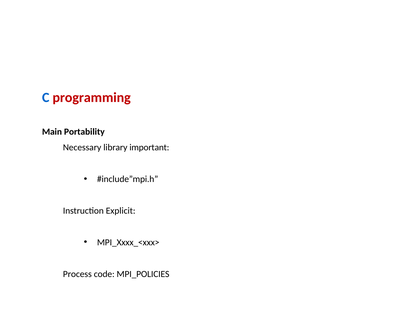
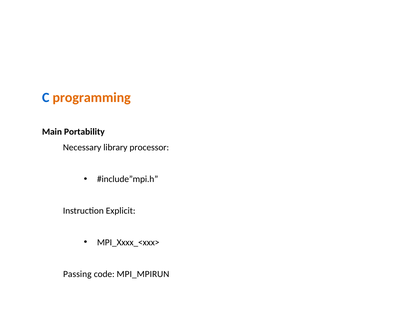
programming colour: red -> orange (92, 98)
important: important -> processor (149, 148)
Process: Process -> Passing (77, 274)
MPI_POLICIES: MPI_POLICIES -> MPI_MPIRUN (143, 274)
